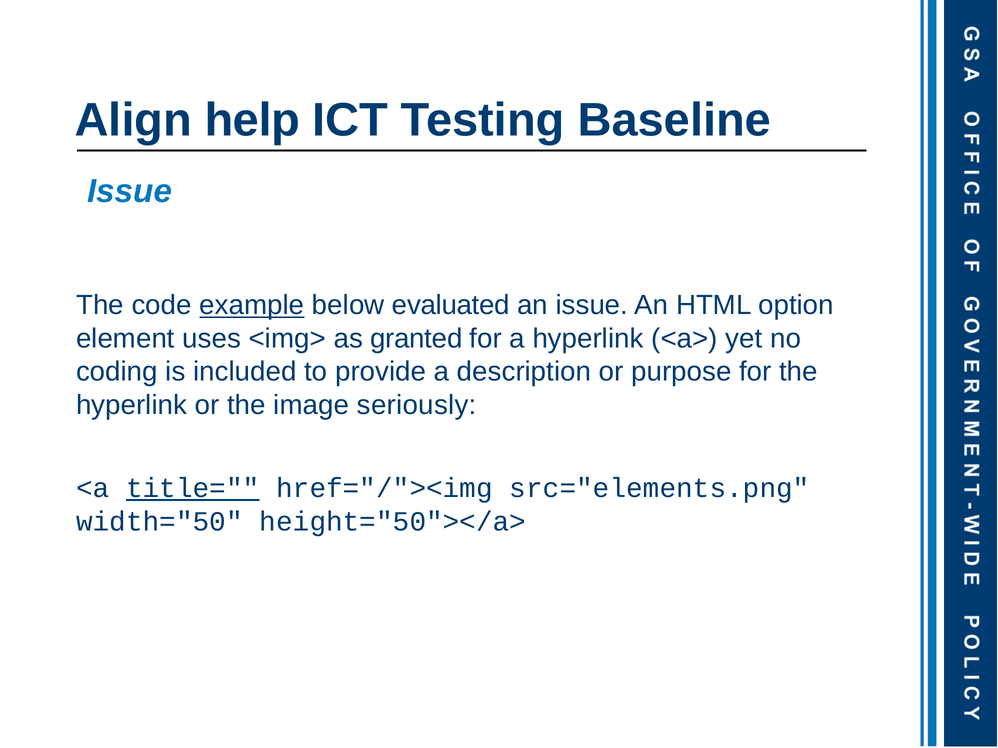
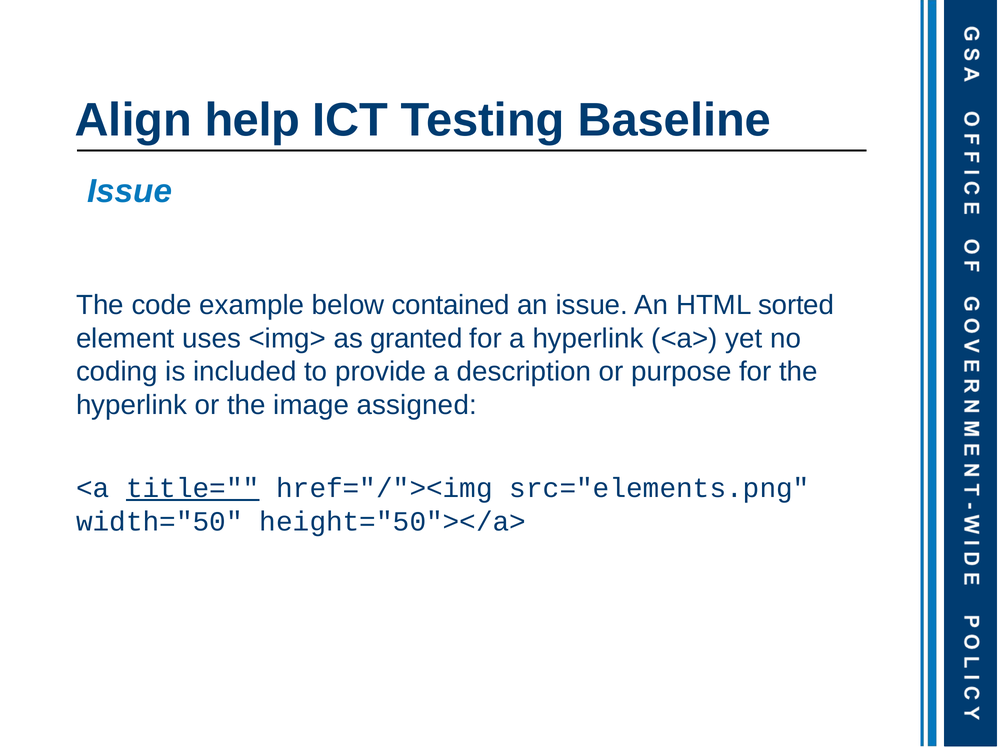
example underline: present -> none (252, 305)
evaluated: evaluated -> contained (451, 305)
option: option -> sorted (796, 305)
seriously: seriously -> assigned (417, 405)
